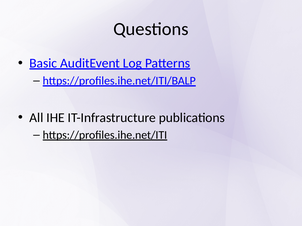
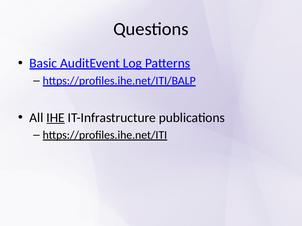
IHE underline: none -> present (56, 118)
